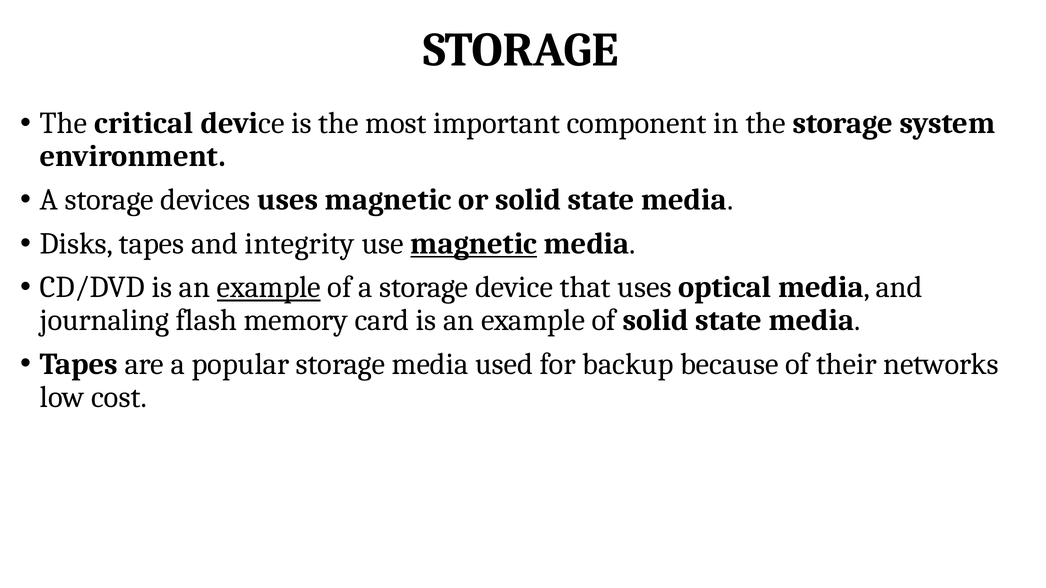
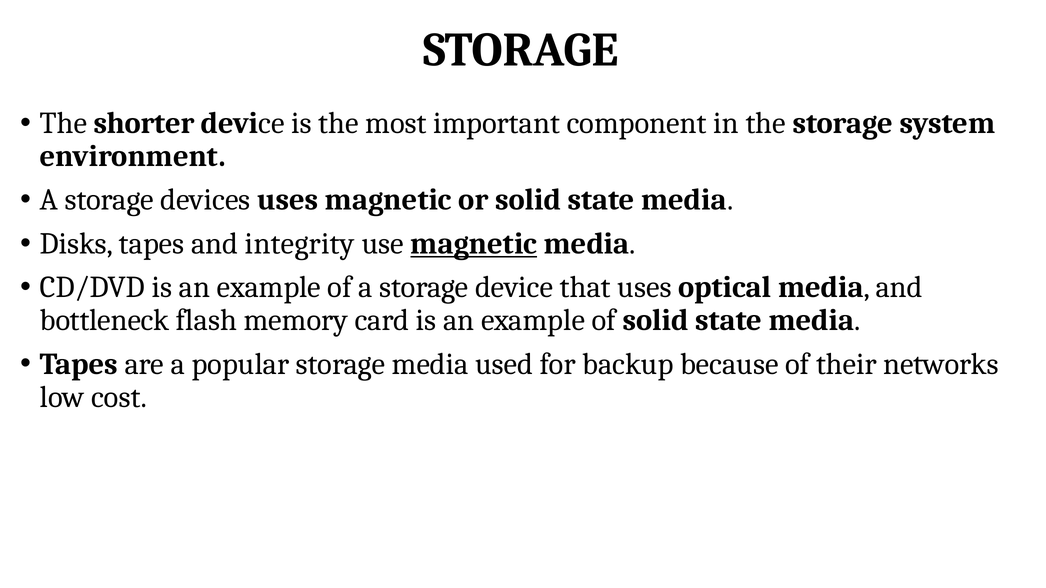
critical: critical -> shorter (144, 123)
example underline: present -> none (269, 288)
journaling: journaling -> bottleneck (105, 320)
